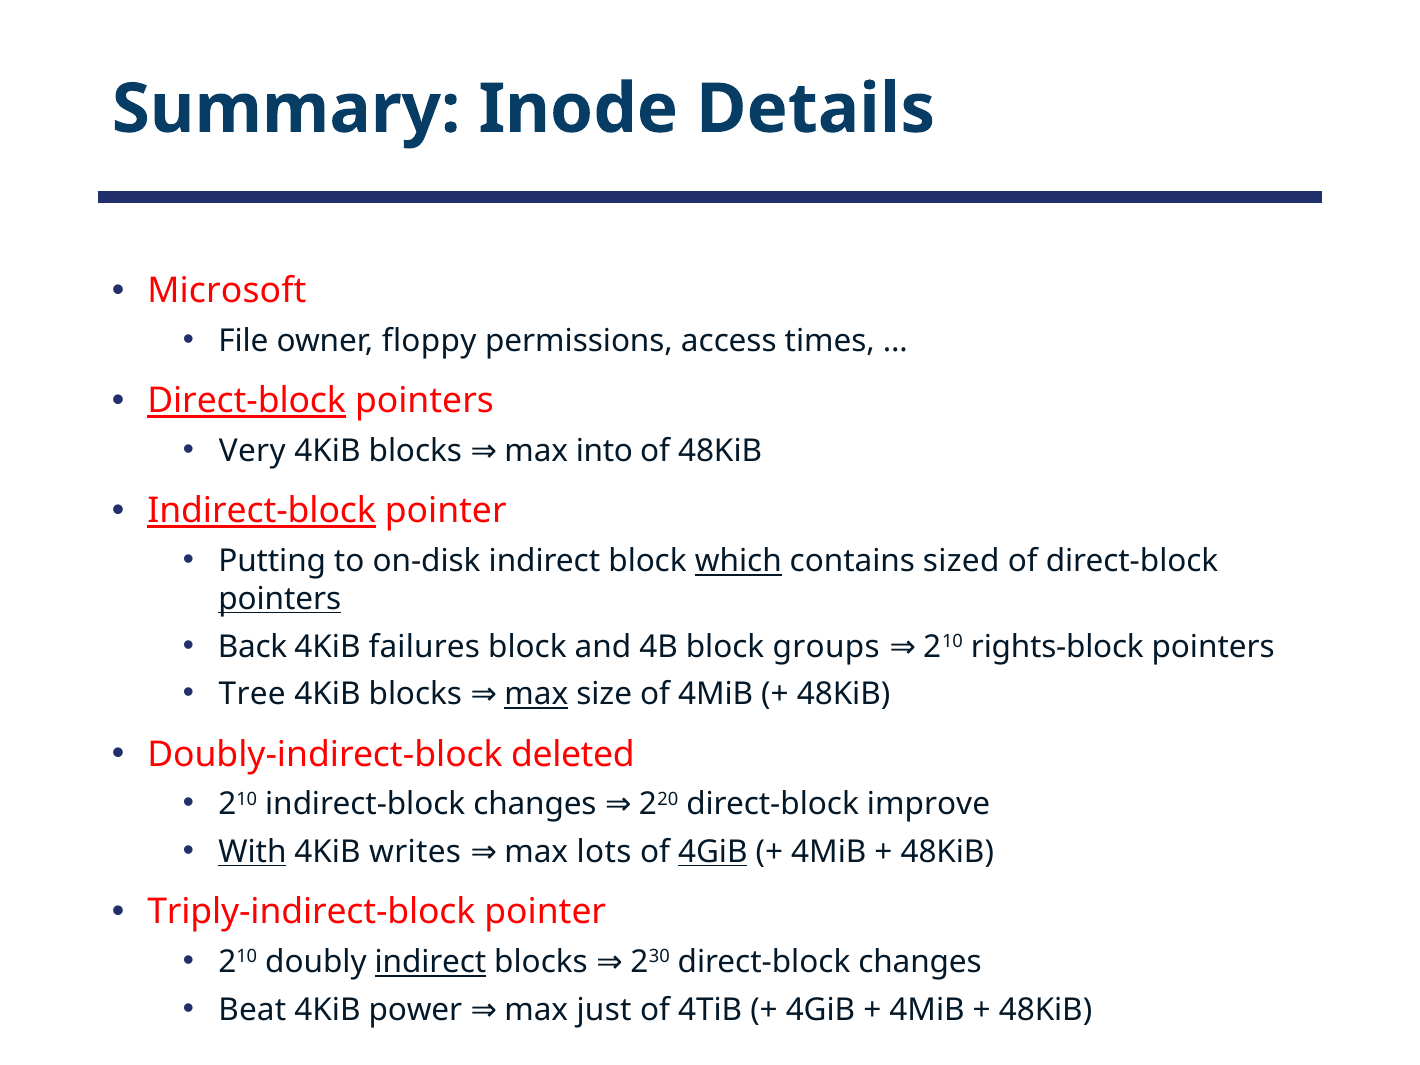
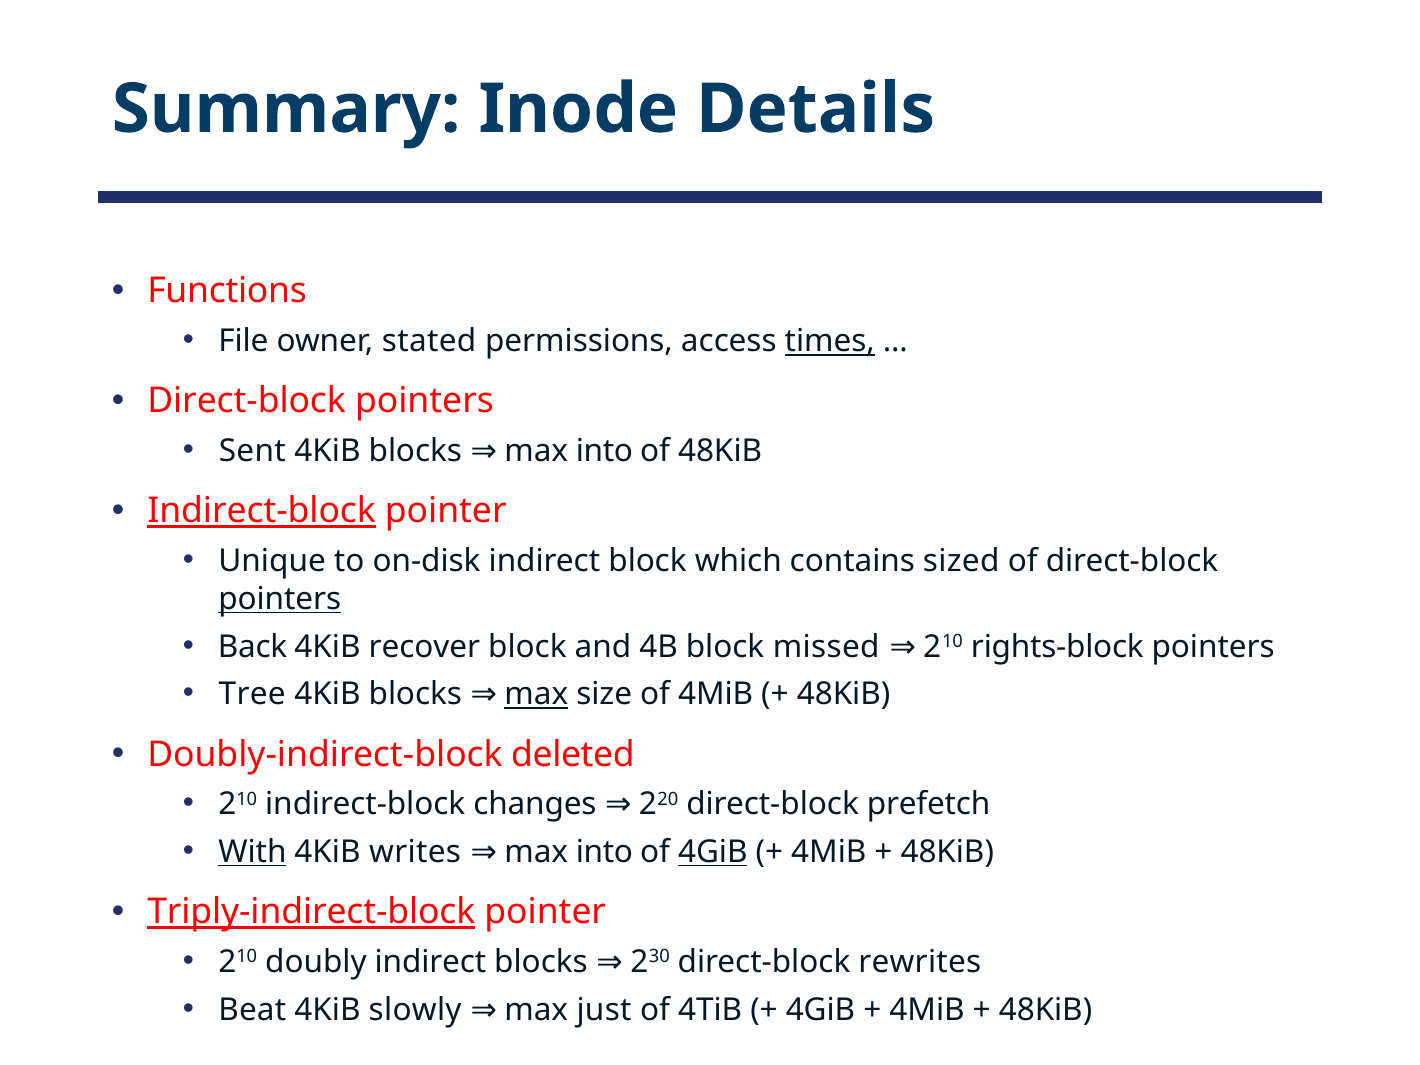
Microsoft: Microsoft -> Functions (227, 291)
floppy: floppy -> stated (429, 341)
times underline: none -> present (830, 341)
Direct-block underline: present -> none (247, 401)
Very: Very -> Sent (252, 451)
Putting: Putting -> Unique (272, 561)
which underline: present -> none (738, 561)
failures: failures -> recover (424, 647)
groups: groups -> missed (826, 647)
improve: improve -> prefetch (929, 804)
lots: lots -> into (604, 852)
Triply-indirect-block underline: none -> present (311, 912)
indirect underline: present -> none (430, 962)
direct-block changes: changes -> rewrites (920, 962)
power: power -> slowly (415, 1010)
